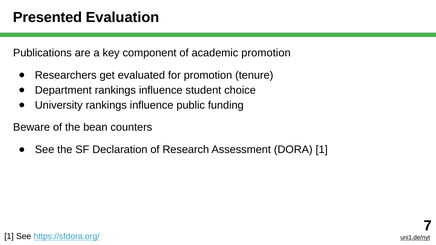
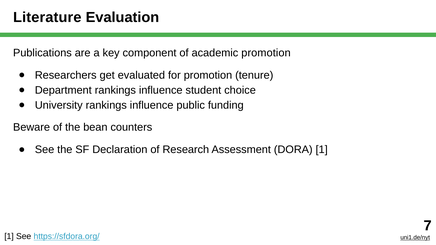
Presented: Presented -> Literature (47, 17)
